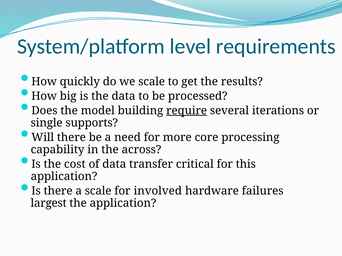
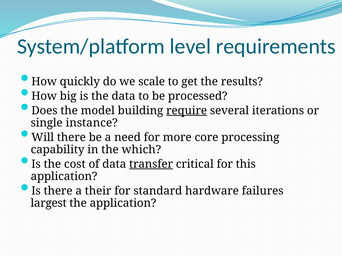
supports: supports -> instance (92, 123)
across: across -> which (141, 150)
transfer underline: none -> present (151, 164)
a scale: scale -> their (98, 191)
involved: involved -> standard (158, 191)
